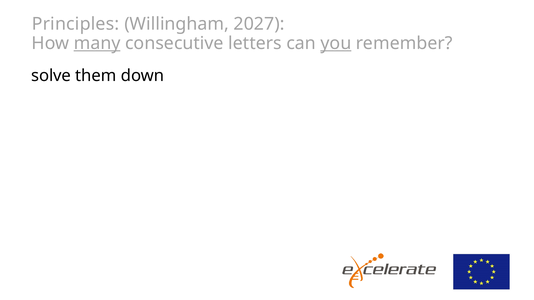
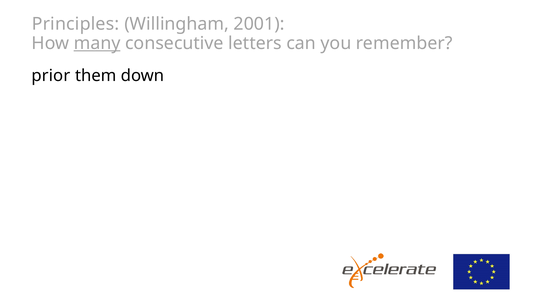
2027: 2027 -> 2001 (259, 24)
you underline: present -> none (336, 43)
solve: solve -> prior (51, 76)
